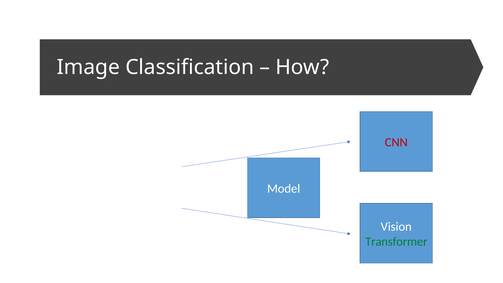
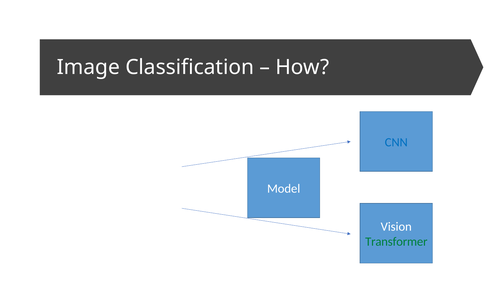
CNN colour: red -> blue (396, 142)
